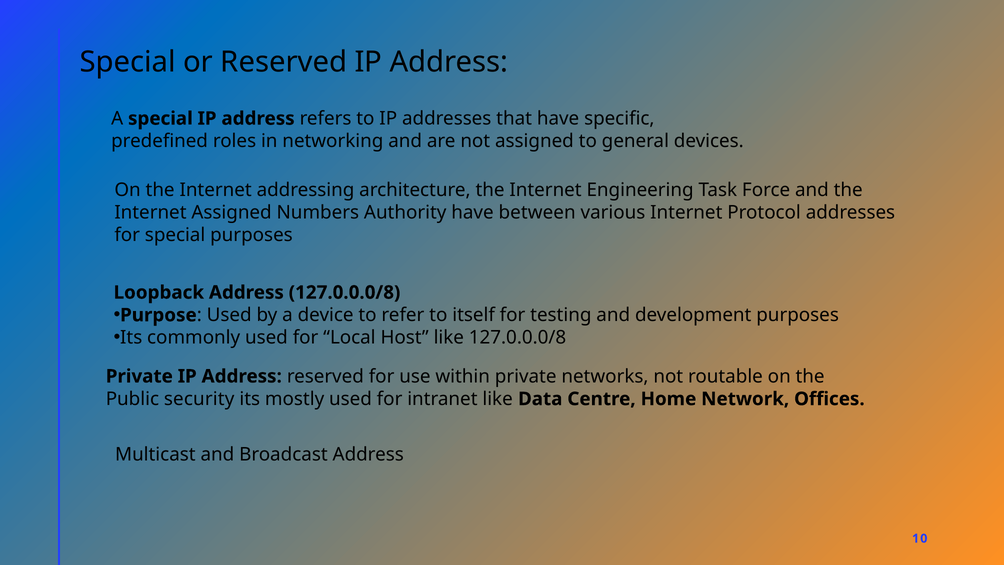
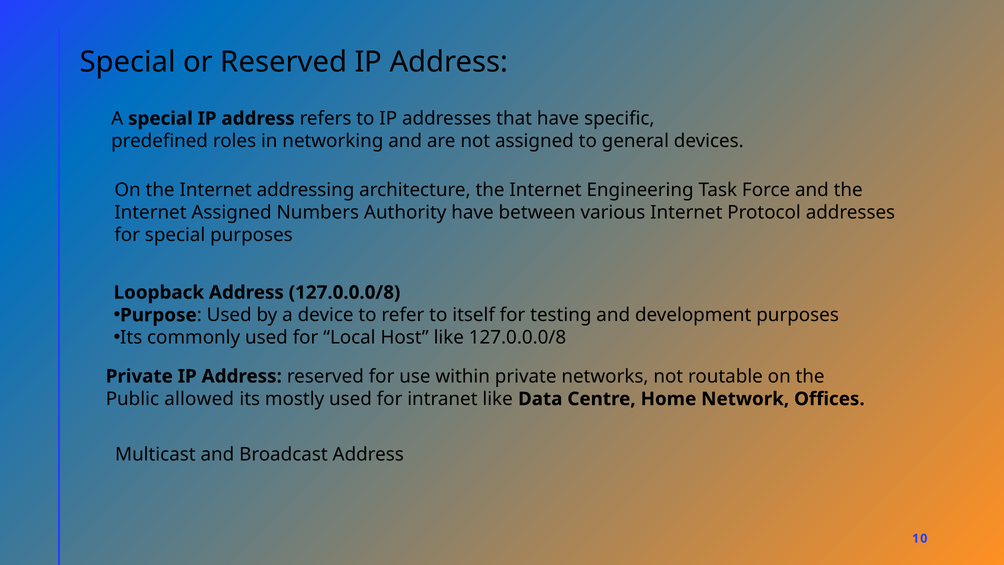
security: security -> allowed (199, 399)
